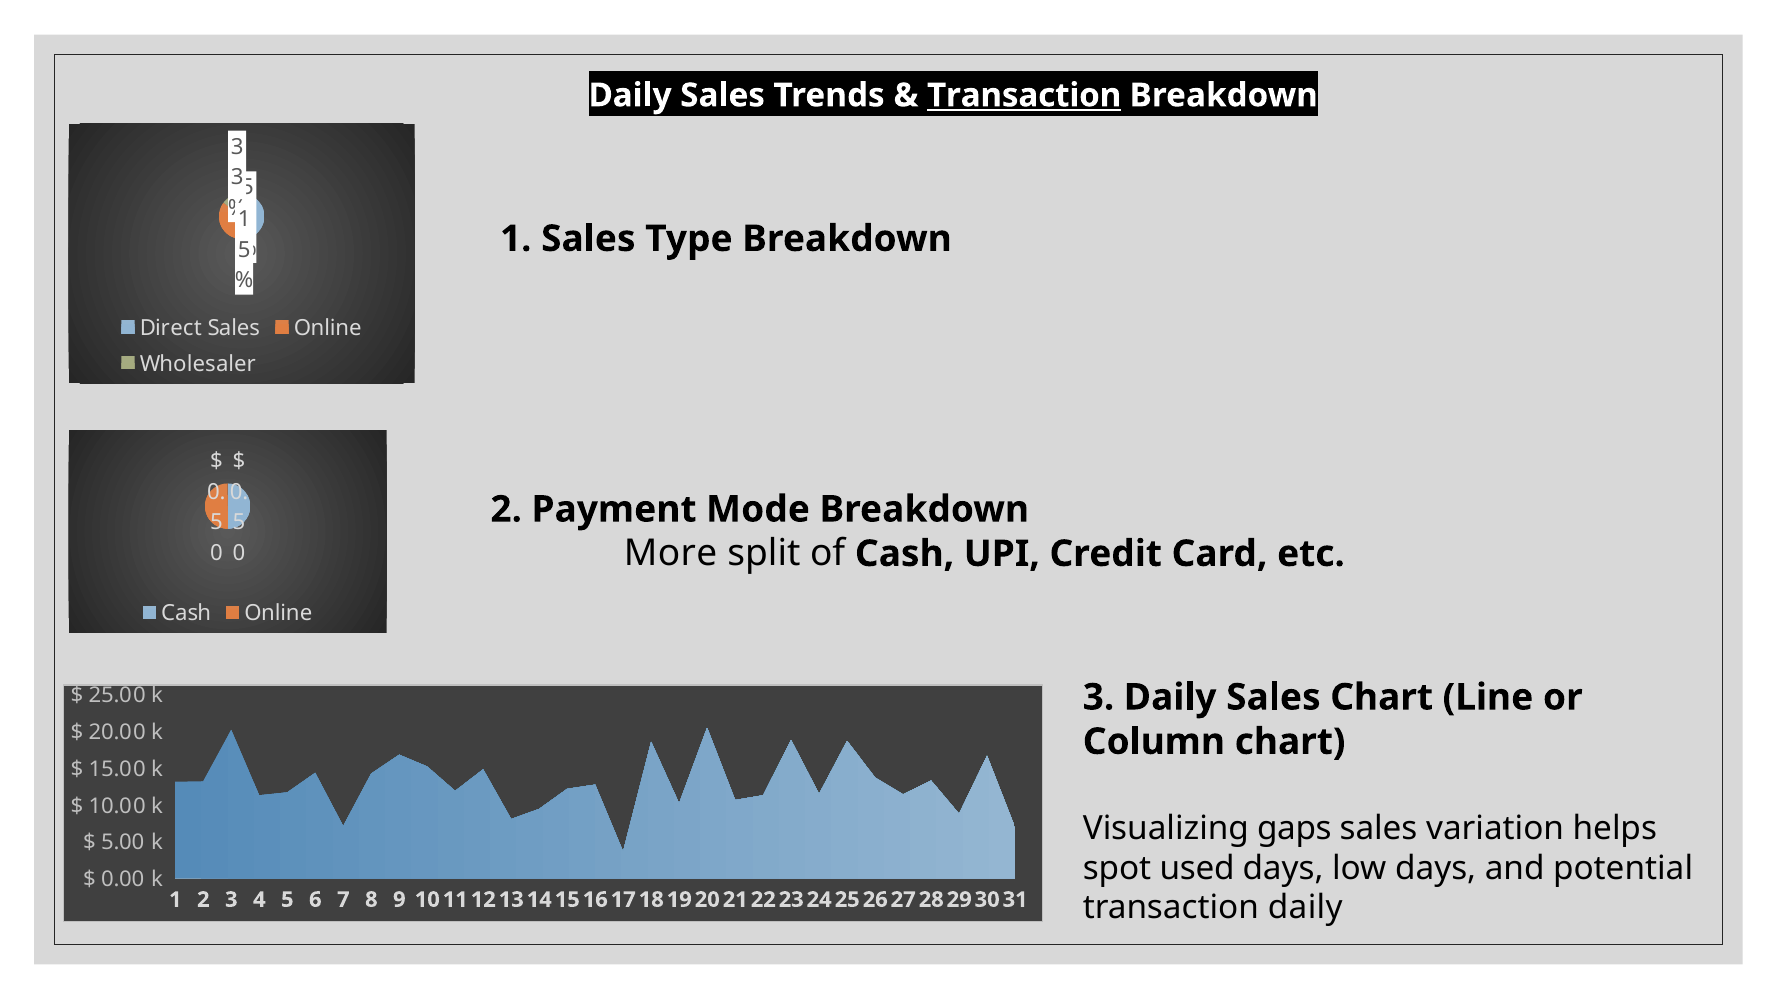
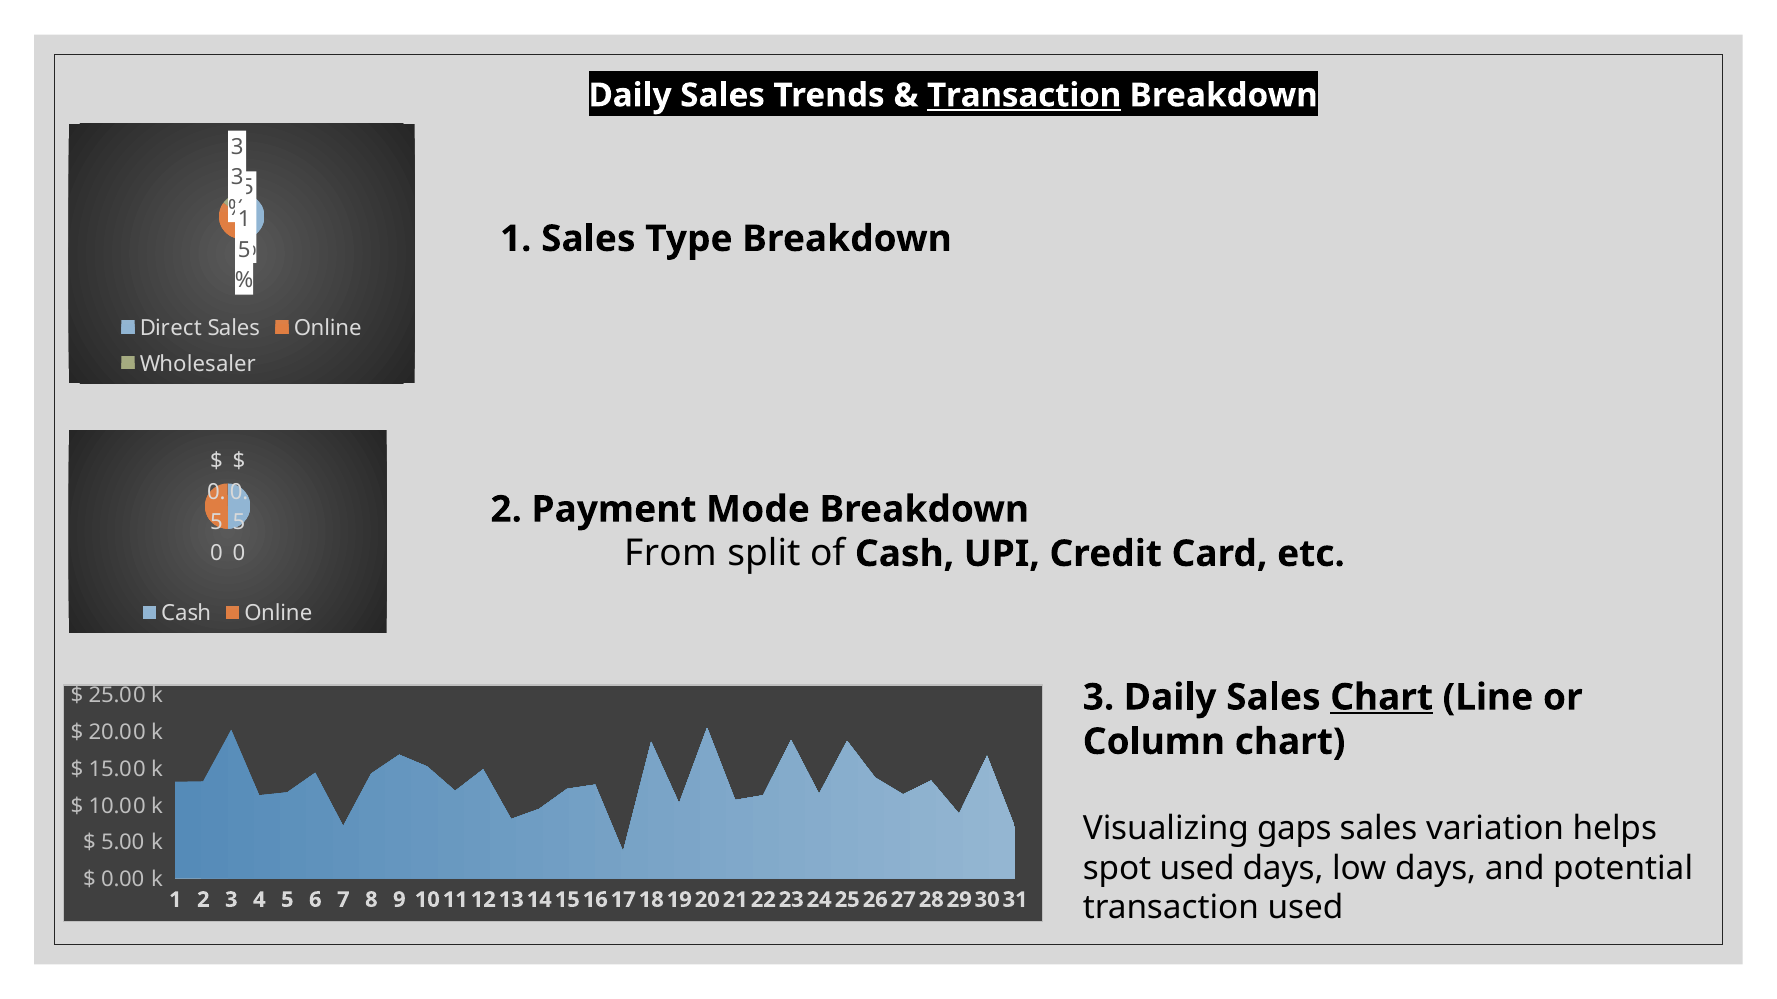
More: More -> From (671, 554)
Chart underline: none -> present (1382, 698)
transaction daily: daily -> used (1305, 908)
